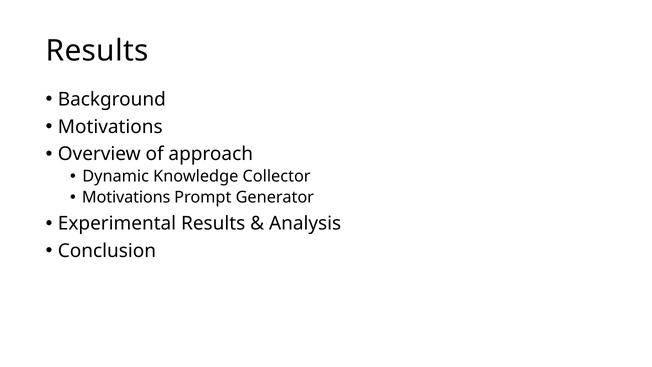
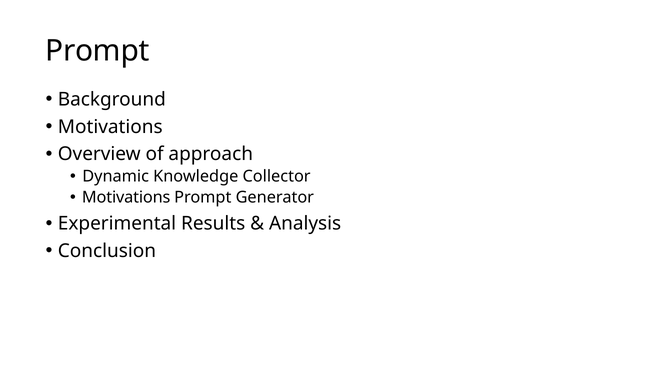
Results: Results -> Prompt (97, 51)
